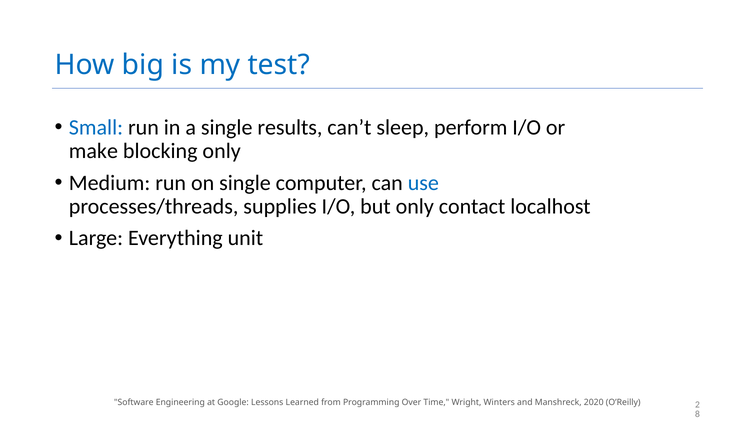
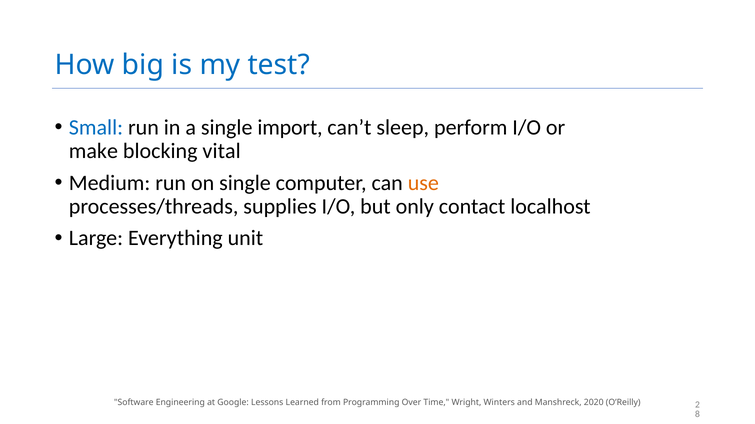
results: results -> import (290, 128)
blocking only: only -> vital (222, 151)
use colour: blue -> orange (423, 183)
